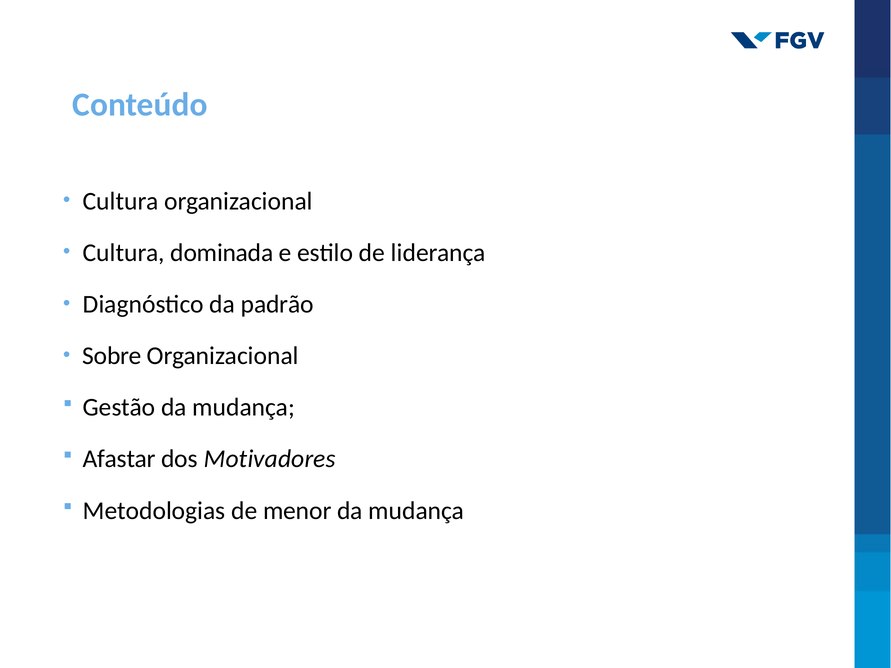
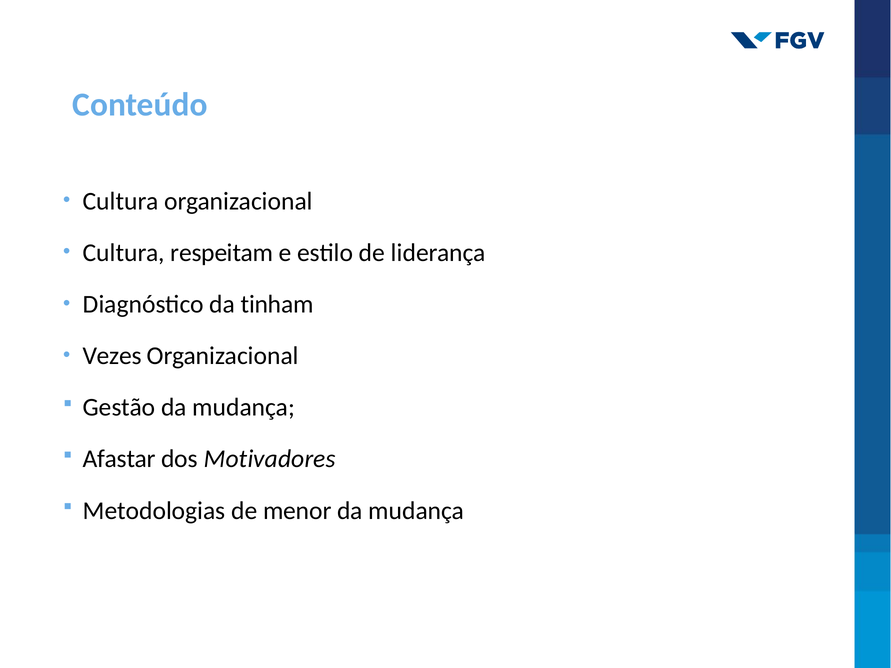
dominada: dominada -> respeitam (222, 253)
padrão: padrão -> tinham (277, 304)
Sobre: Sobre -> Vezes (112, 356)
